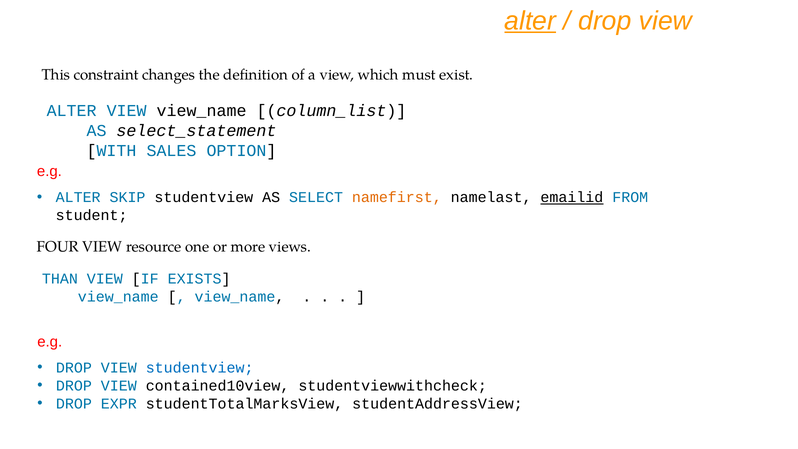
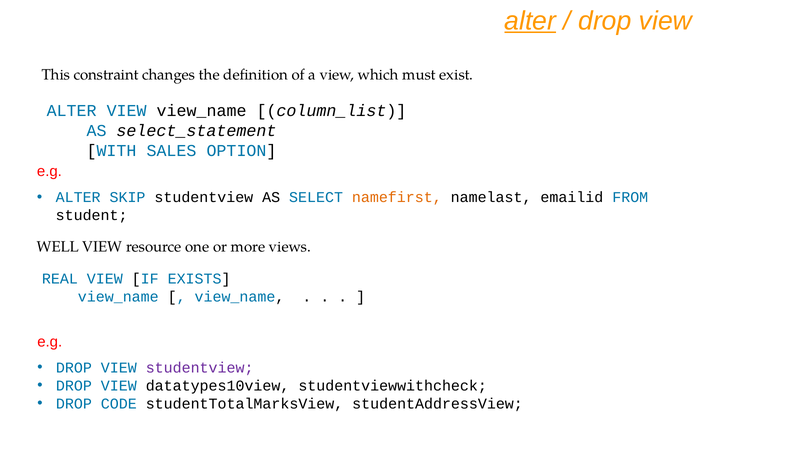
emailid underline: present -> none (572, 197)
FOUR: FOUR -> WELL (58, 247)
THAN: THAN -> REAL (60, 279)
studentview colour: blue -> purple (200, 368)
contained10view: contained10view -> datatypes10view (218, 386)
EXPR: EXPR -> CODE (119, 404)
